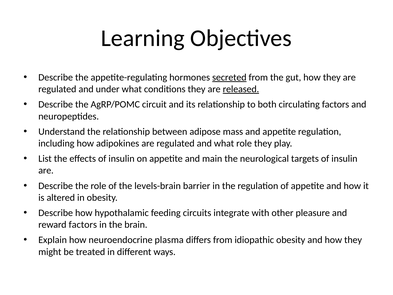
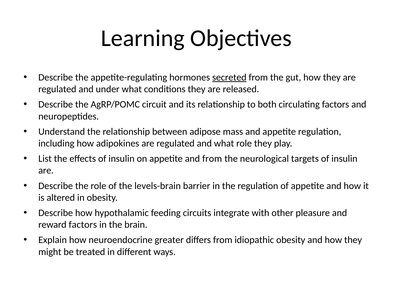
released underline: present -> none (241, 89)
and main: main -> from (212, 159)
plasma: plasma -> greater (169, 240)
